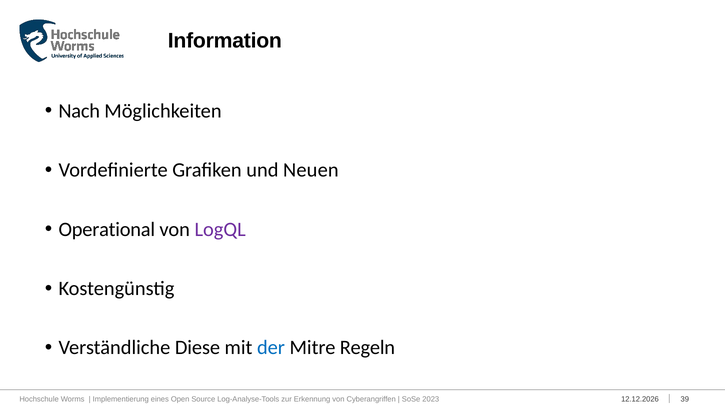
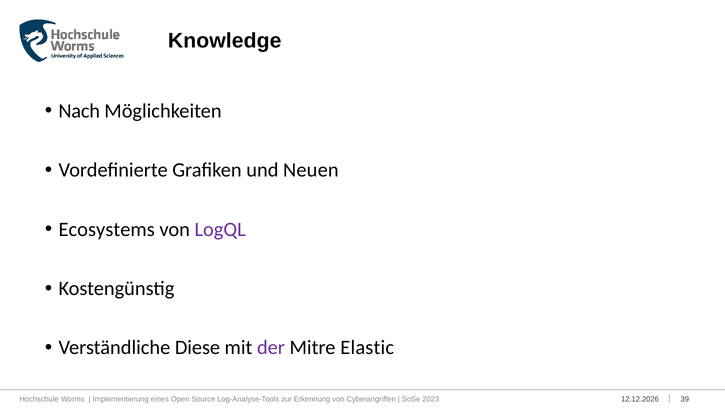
Information: Information -> Knowledge (225, 41)
Operational: Operational -> Ecosystems (107, 229)
der colour: blue -> purple (271, 348)
Regeln: Regeln -> Elastic (367, 348)
